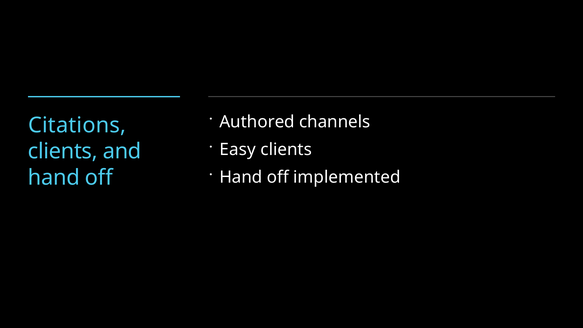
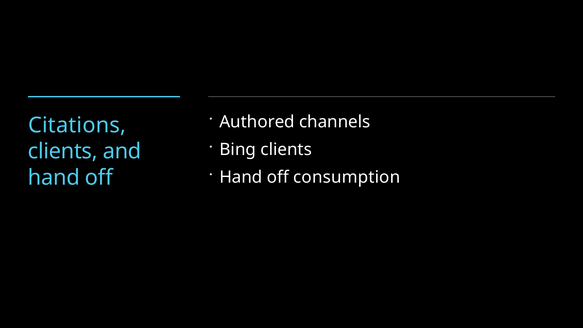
Easy: Easy -> Bing (238, 150)
implemented: implemented -> consumption (347, 177)
